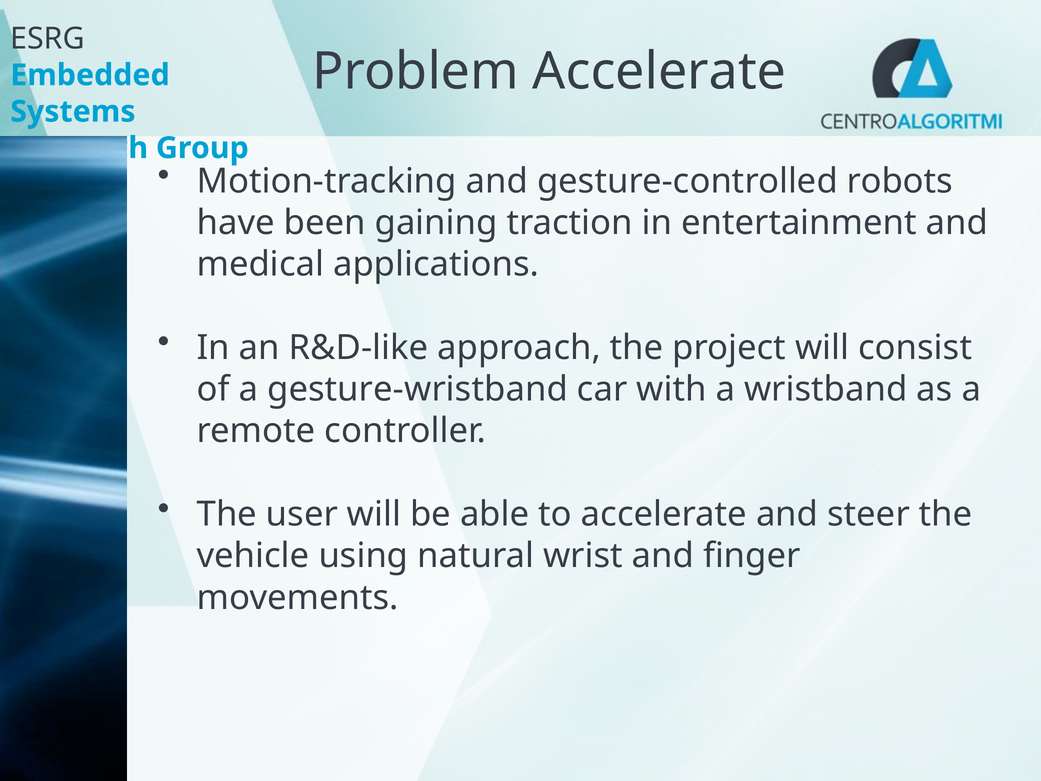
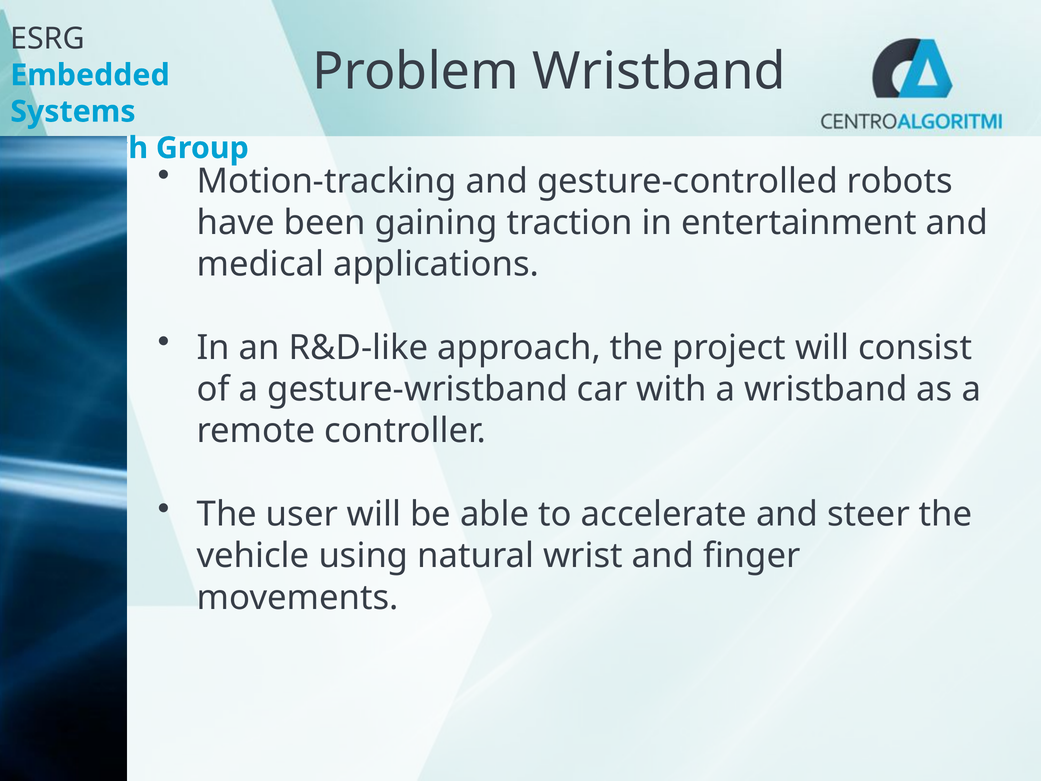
Problem Accelerate: Accelerate -> Wristband (659, 72)
